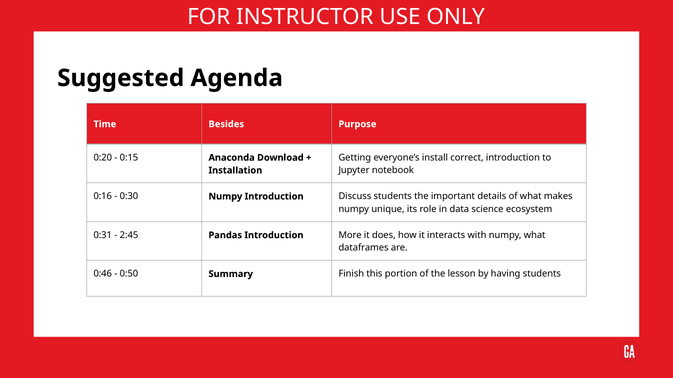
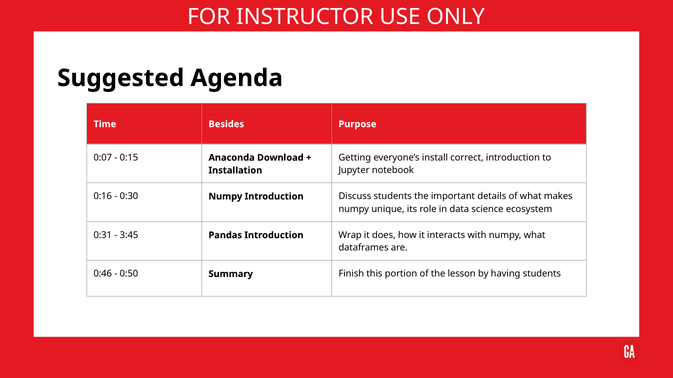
0:20: 0:20 -> 0:07 (103, 158)
2:45: 2:45 -> 3:45 (129, 236)
More: More -> Wrap (350, 236)
